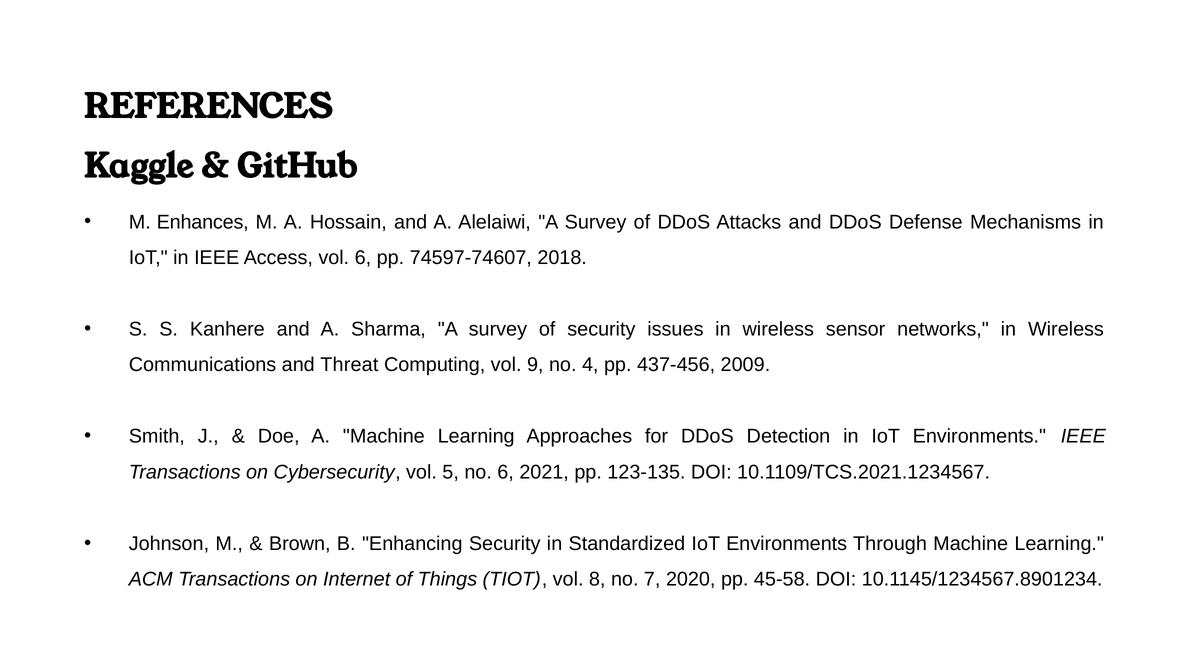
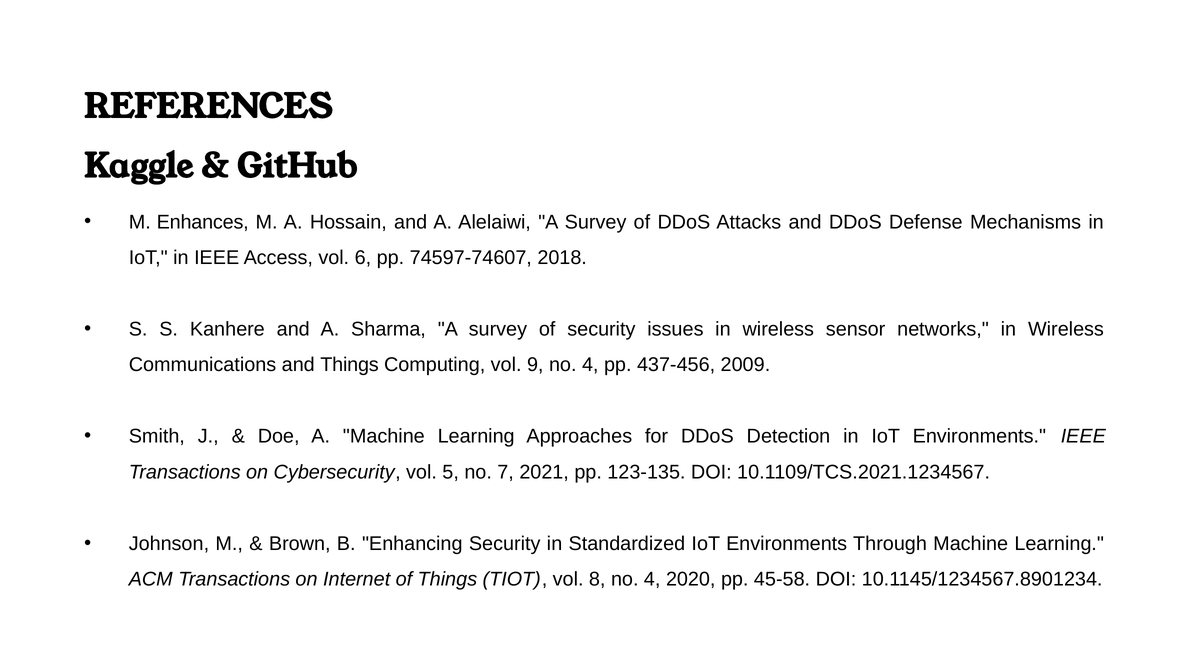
and Threat: Threat -> Things (350, 365)
no 6: 6 -> 7 (506, 472)
8 no 7: 7 -> 4 (652, 579)
